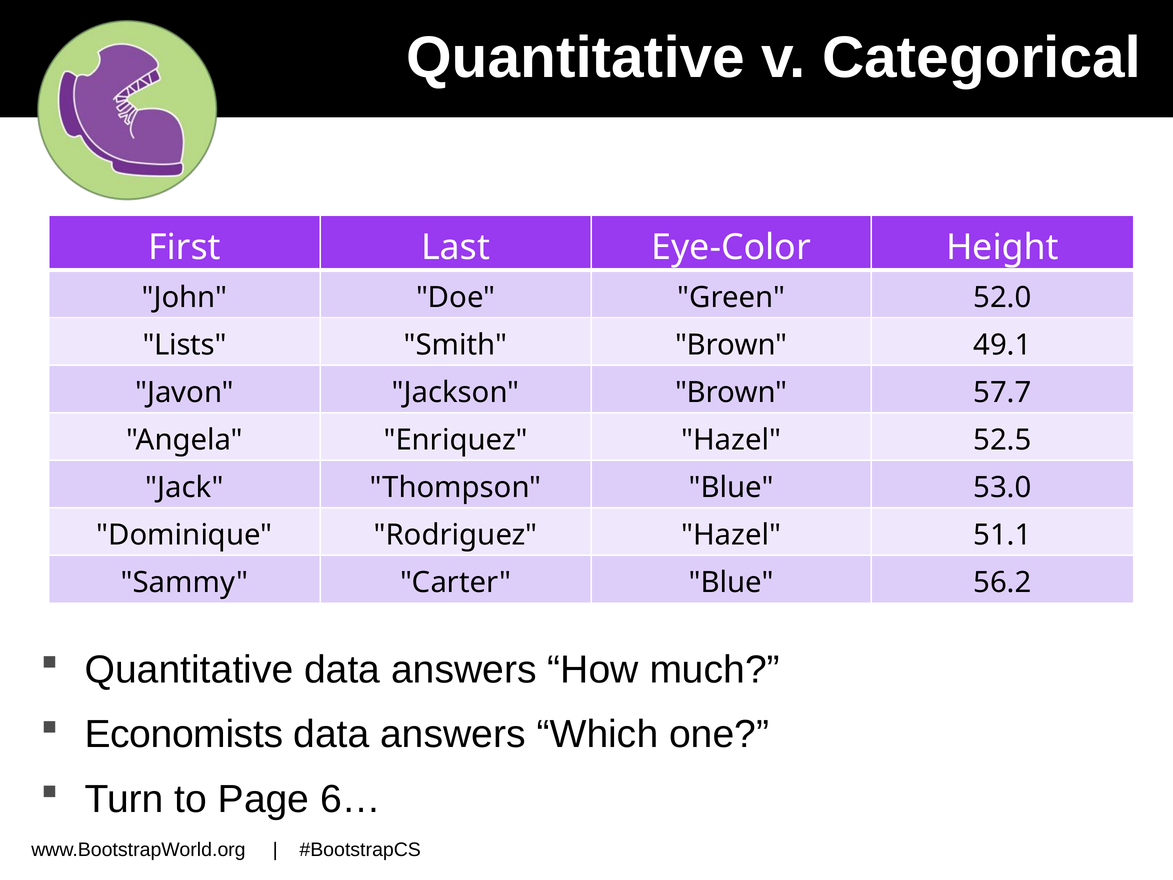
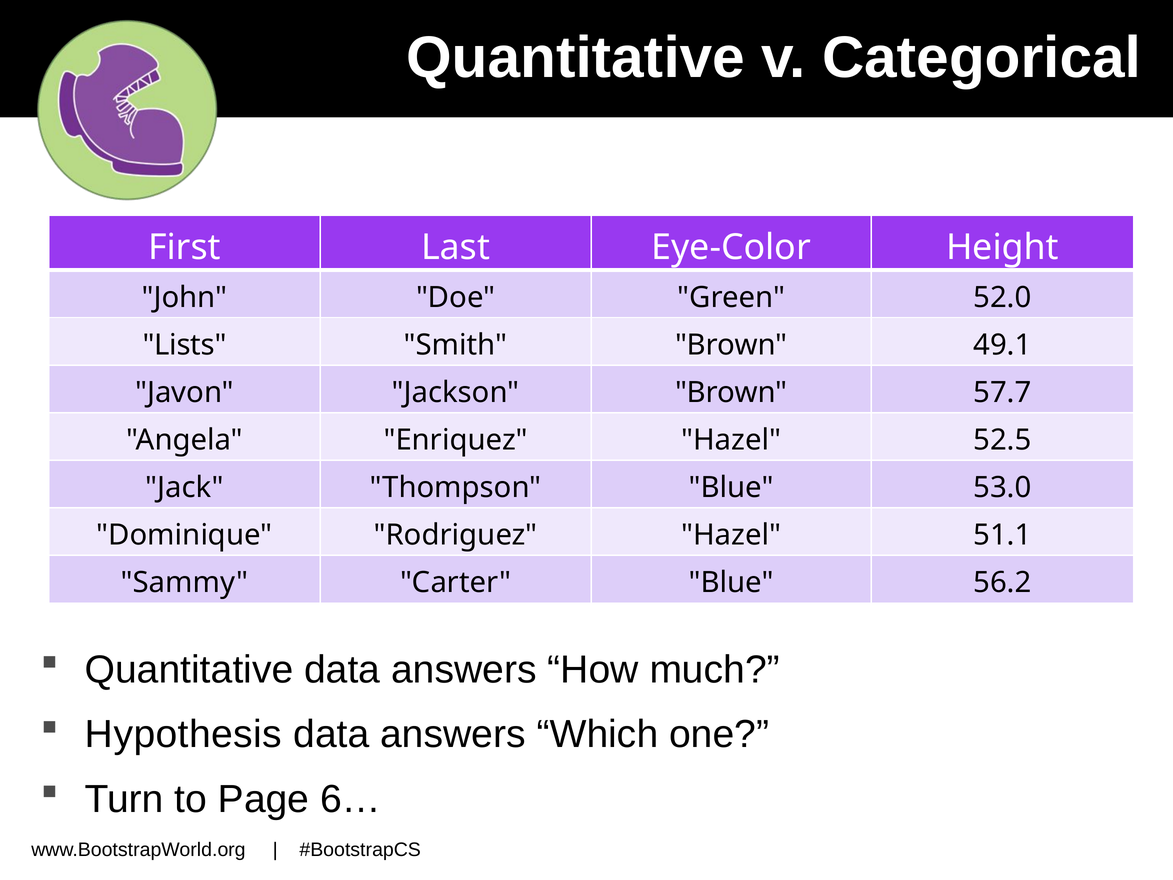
Economists: Economists -> Hypothesis (183, 734)
